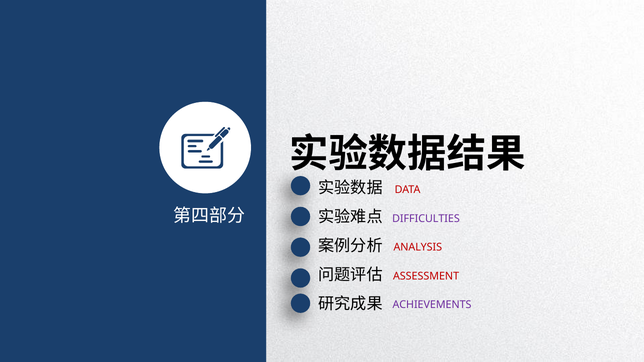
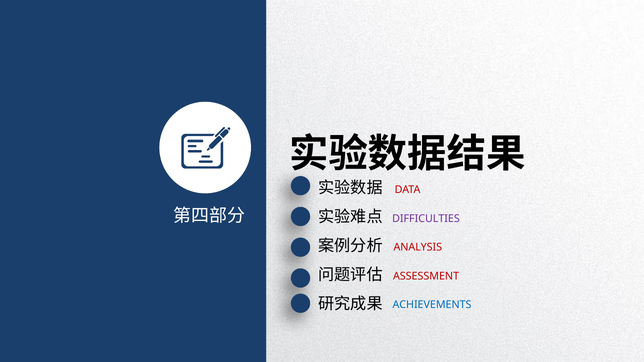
ACHIEVEMENTS colour: purple -> blue (432, 305)
